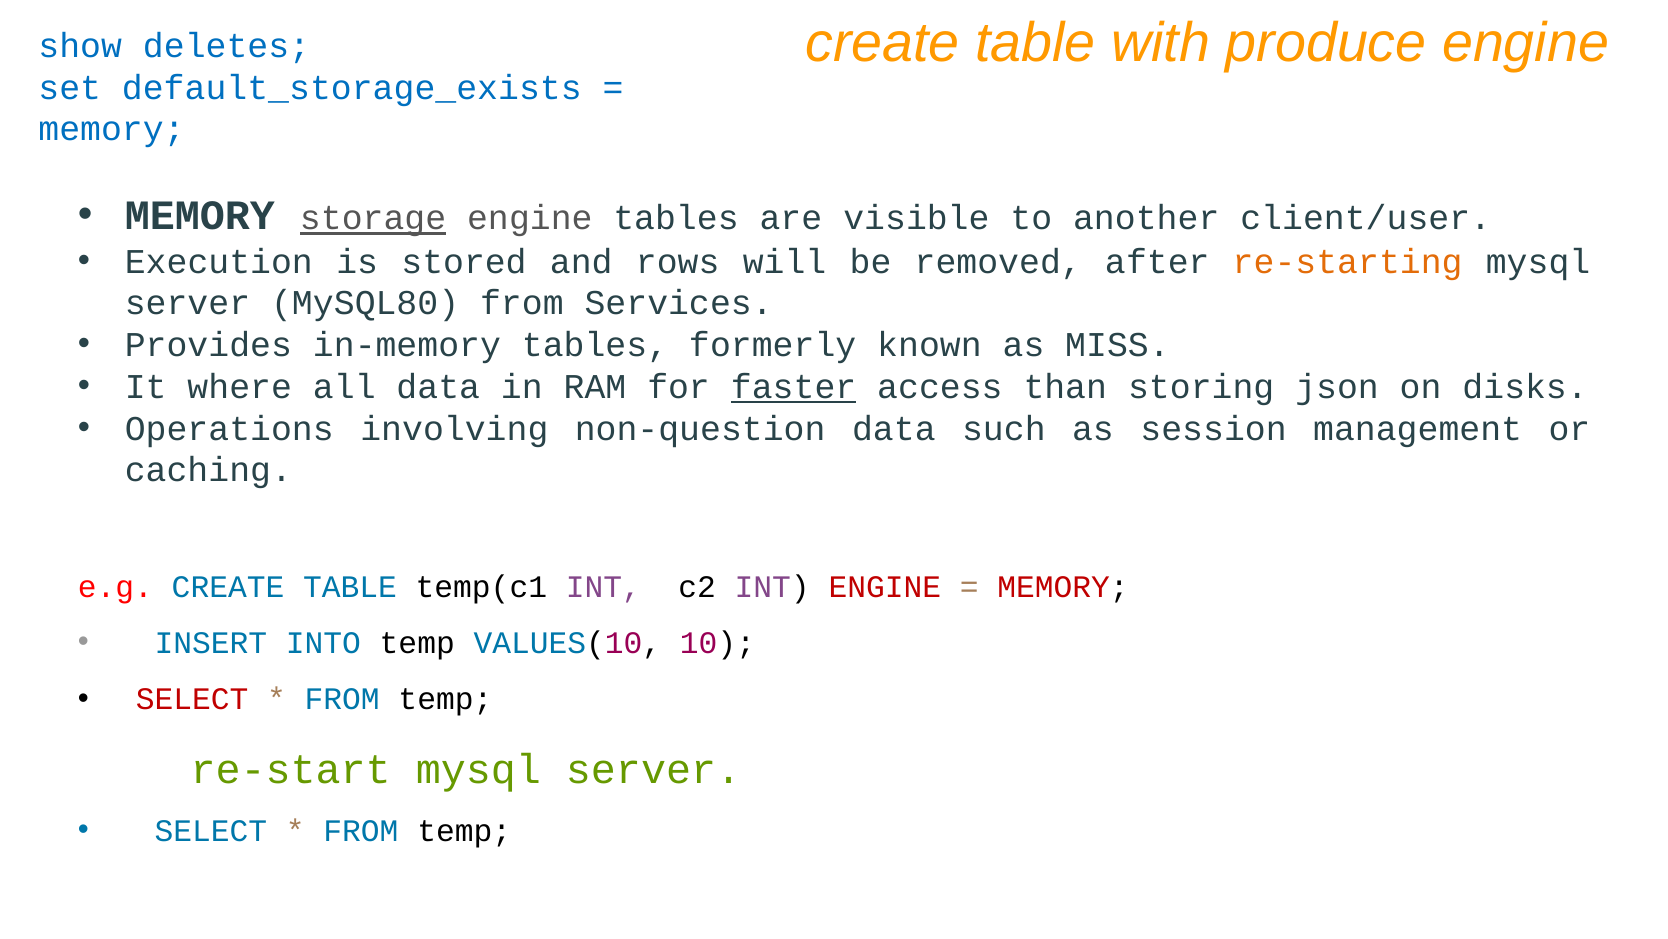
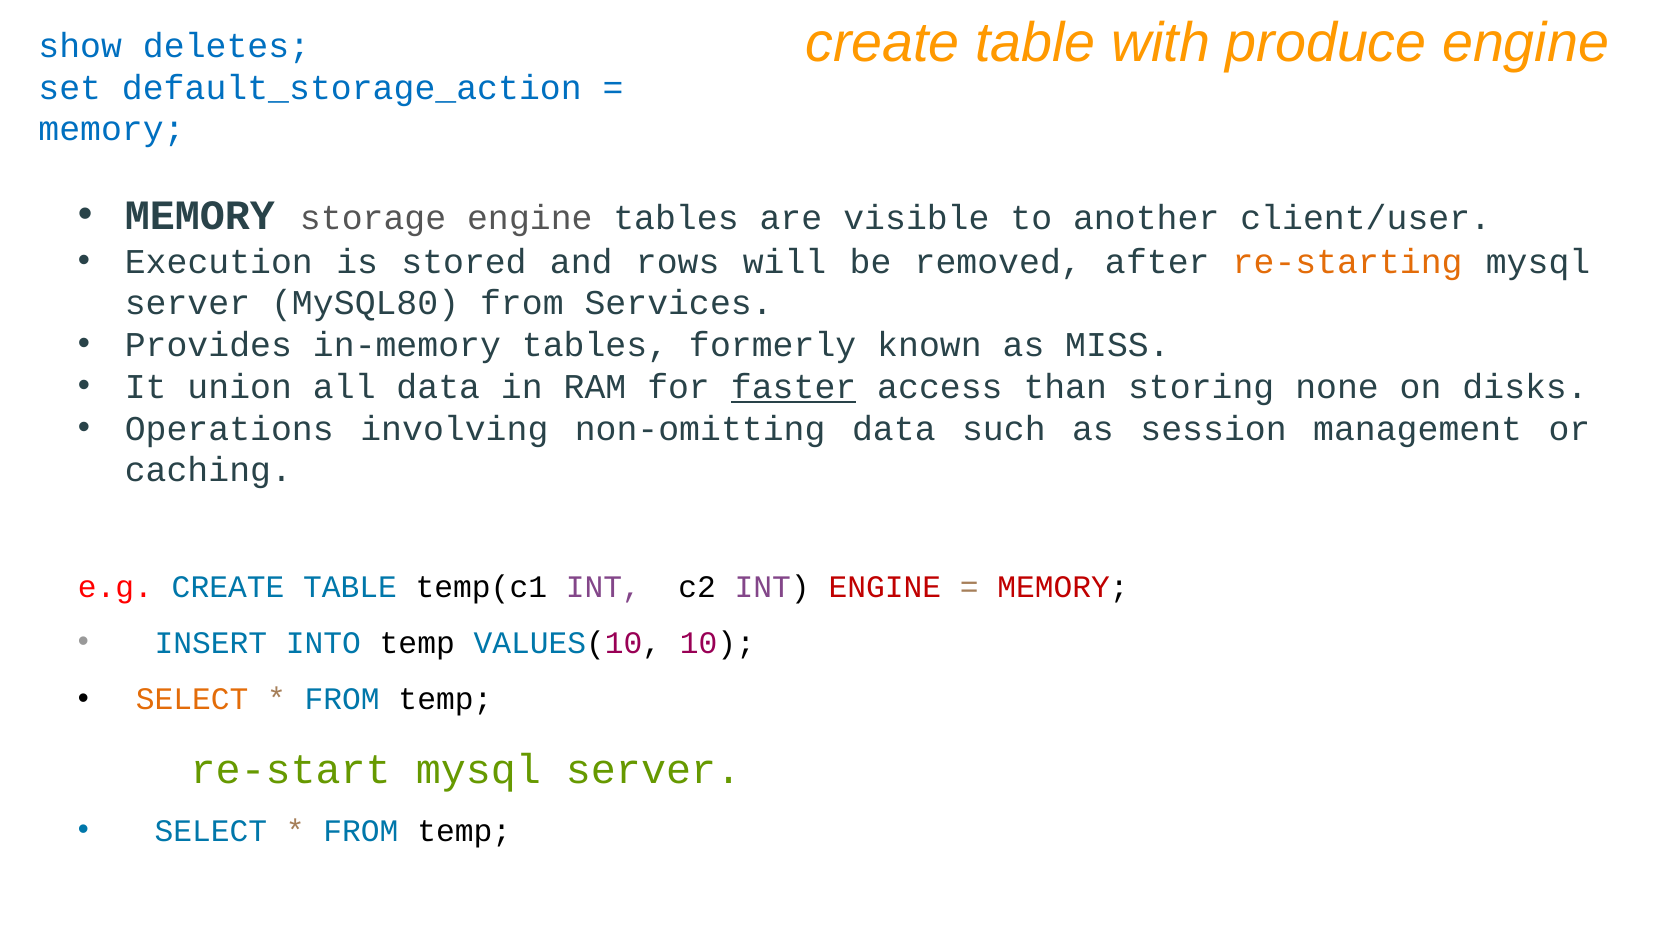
default_storage_exists: default_storage_exists -> default_storage_action (352, 87)
storage underline: present -> none (373, 218)
where: where -> union (240, 387)
json: json -> none (1337, 387)
non-question: non-question -> non-omitting (700, 428)
SELECT colour: red -> orange (192, 699)
